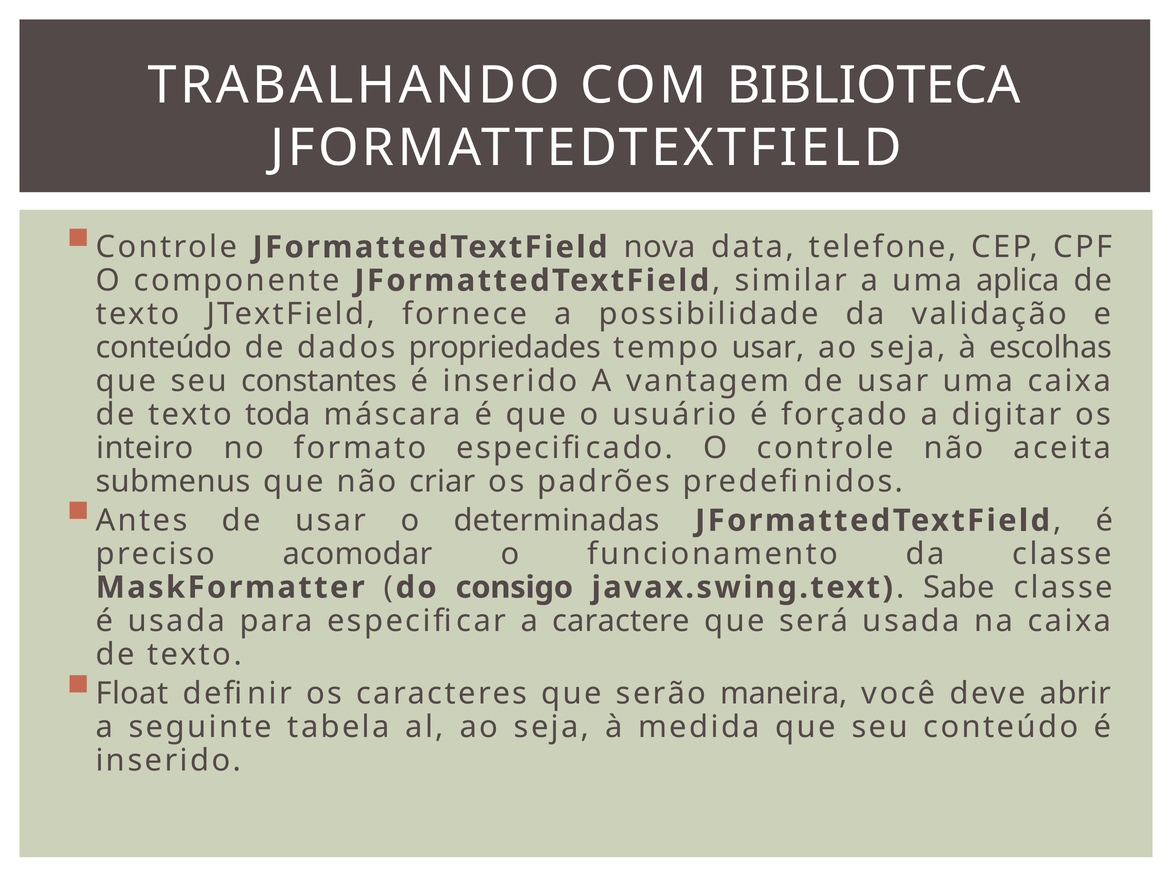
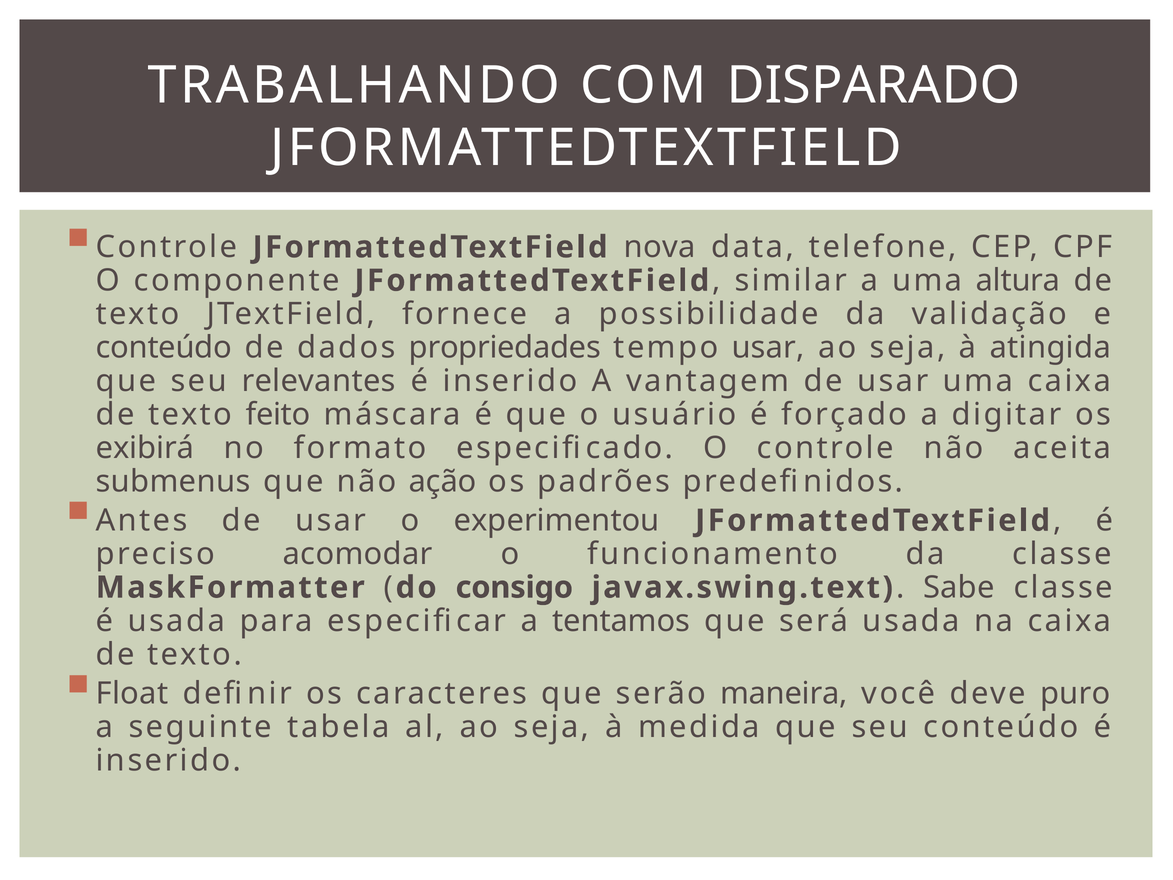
BIBLIOTECA: BIBLIOTECA -> DISPARADO (874, 86)
aplica: aplica -> altura (1018, 281)
escolhas: escolhas -> atingida (1050, 347)
constantes: constantes -> relevantes (319, 381)
toda: toda -> feito (278, 414)
inteiro: inteiro -> exibirá (145, 448)
criar: criar -> ação (443, 481)
determinadas: determinadas -> experimentou (557, 520)
caractere: caractere -> tentamos (621, 621)
abrir: abrir -> puro (1075, 693)
